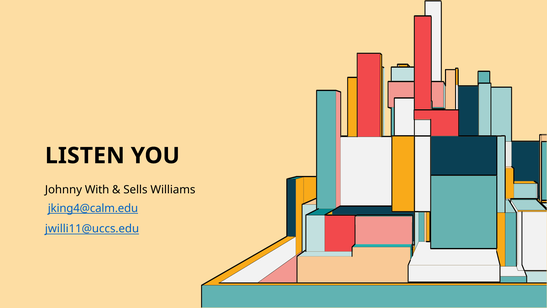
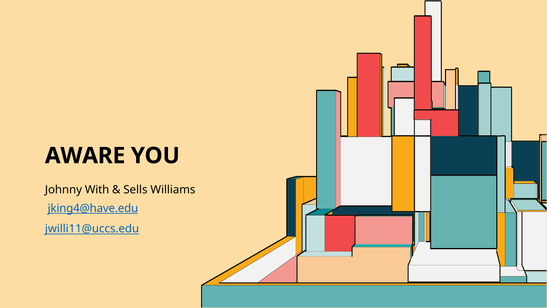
LISTEN: LISTEN -> AWARE (85, 156)
jking4@calm.edu: jking4@calm.edu -> jking4@have.edu (93, 208)
